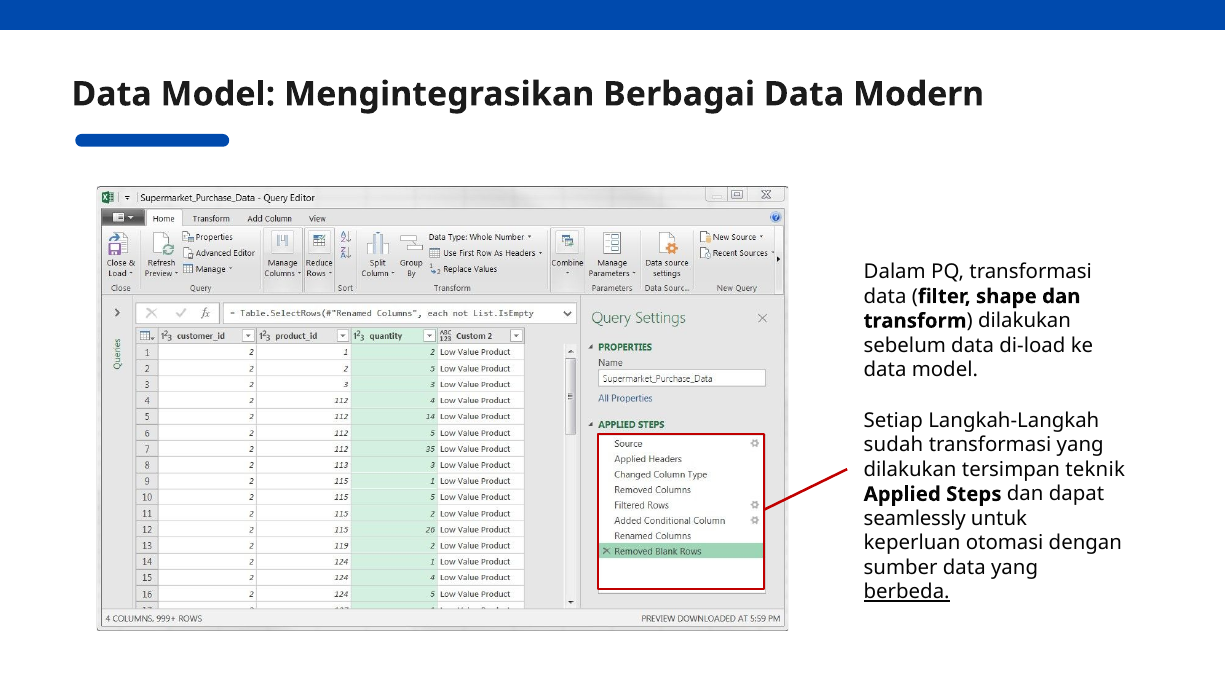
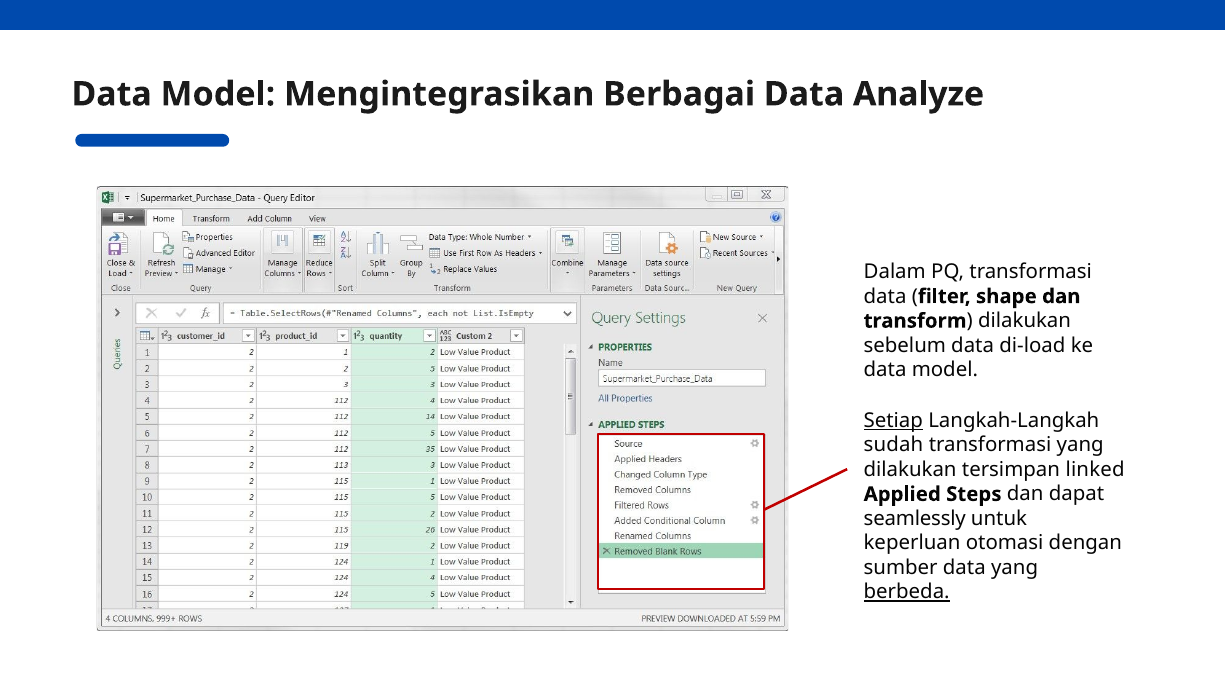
Modern: Modern -> Analyze (919, 94)
Setiap underline: none -> present (893, 421)
teknik: teknik -> linked (1095, 470)
